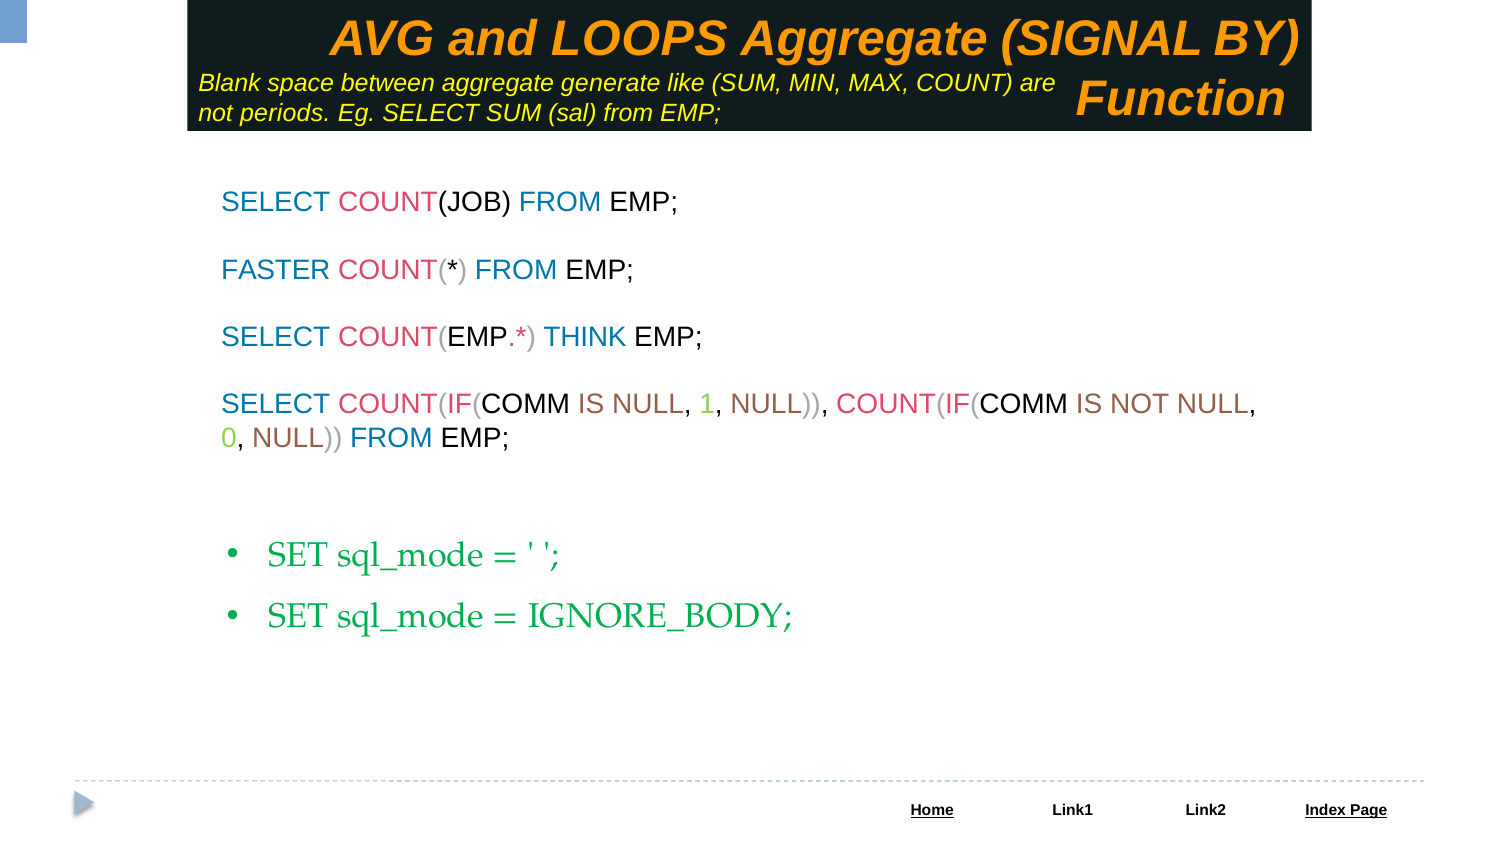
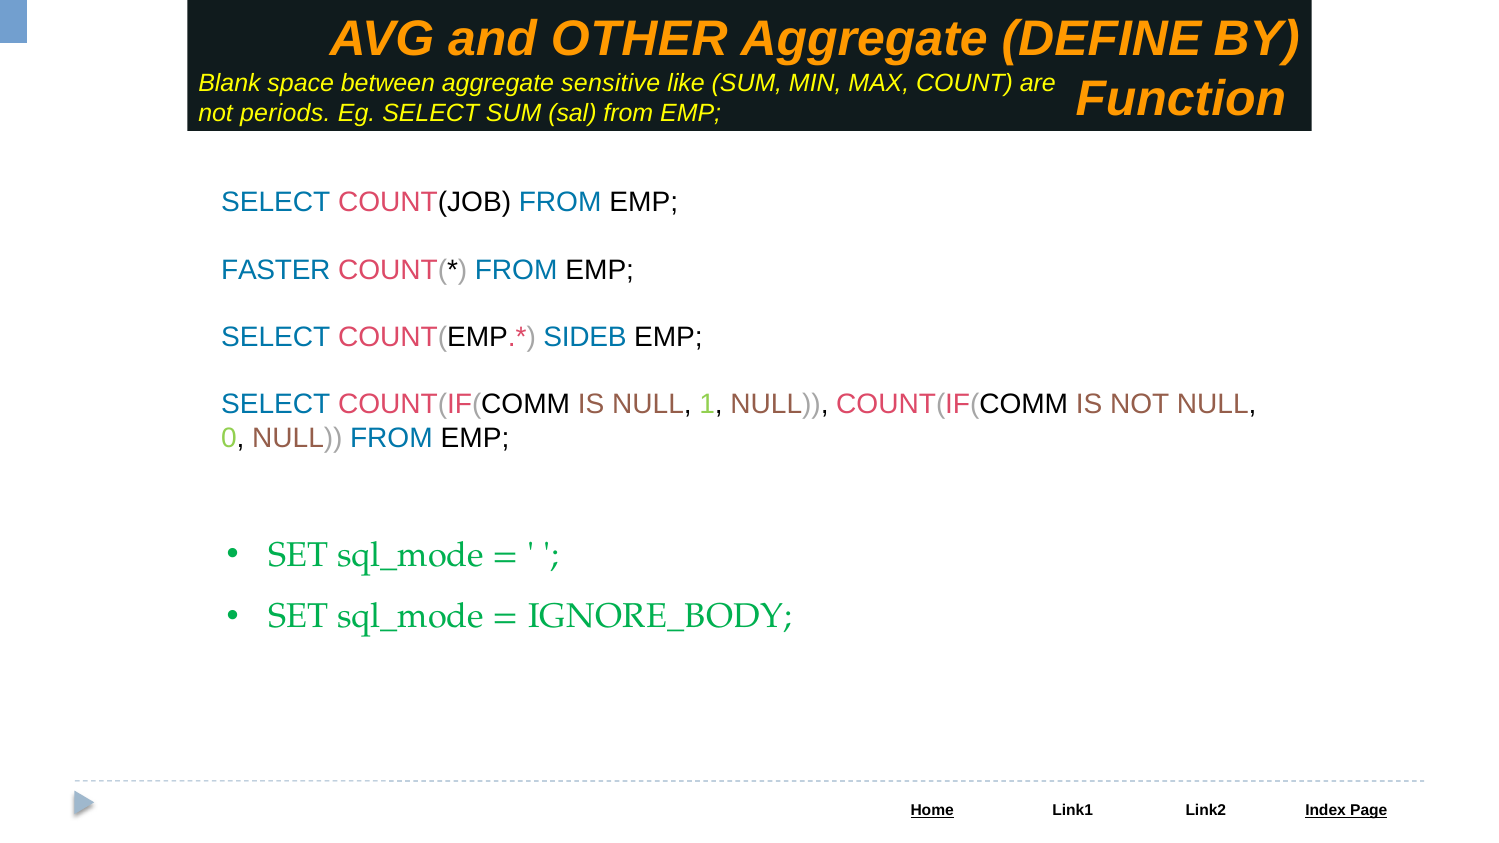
LOOPS: LOOPS -> OTHER (639, 39)
SIGNAL: SIGNAL -> DEFINE (1101, 39)
generate: generate -> sensitive (611, 84)
THINK: THINK -> SIDEB (585, 337)
